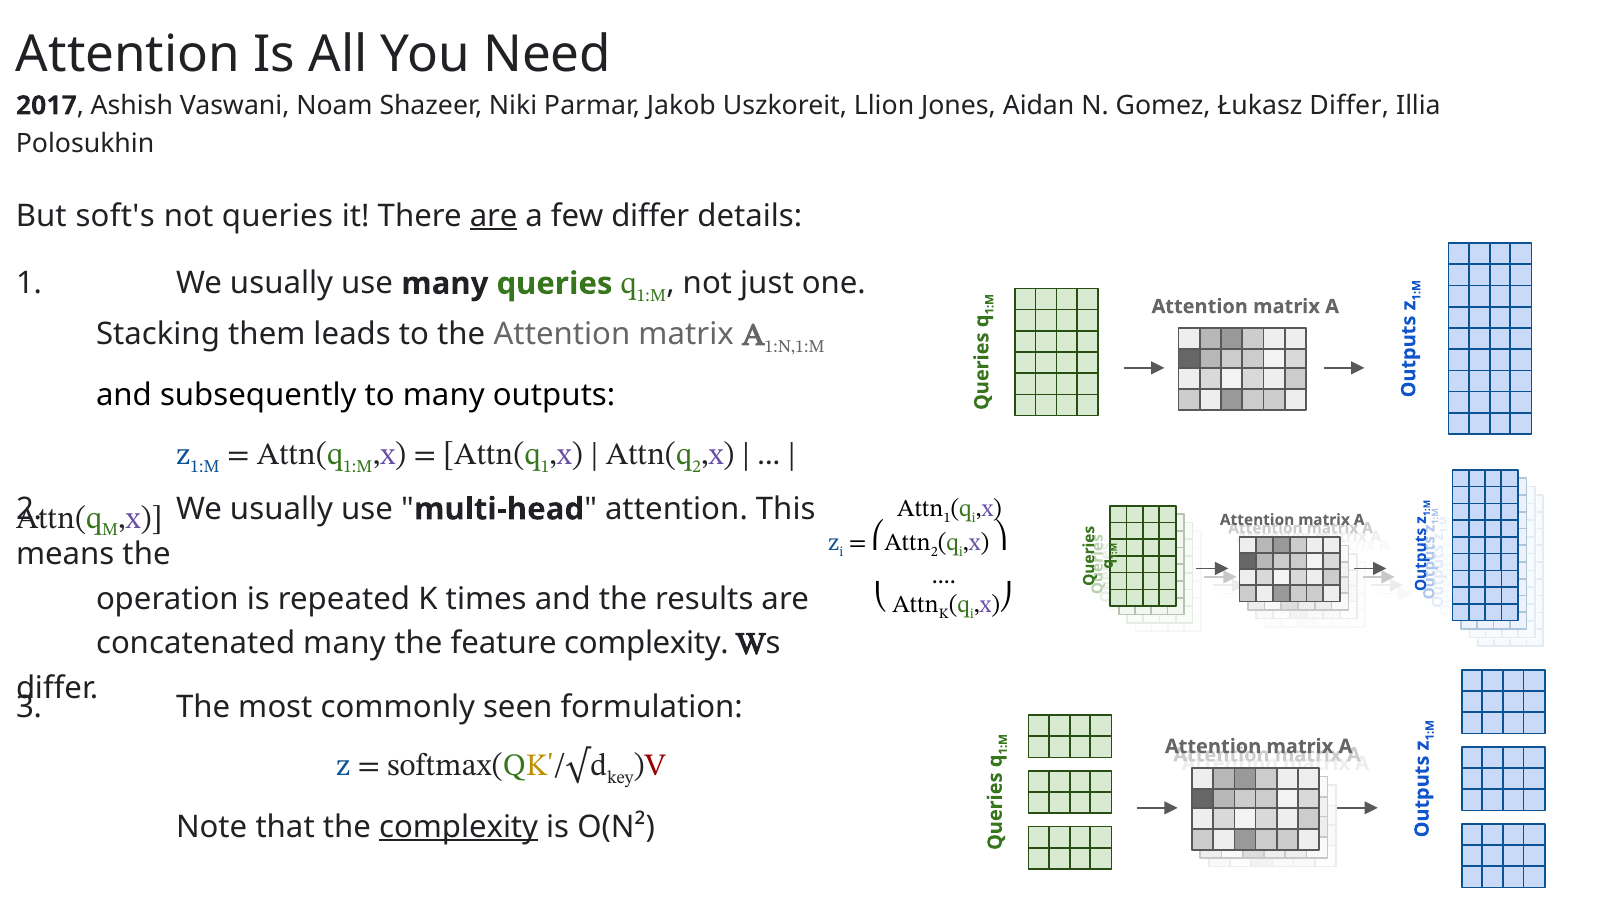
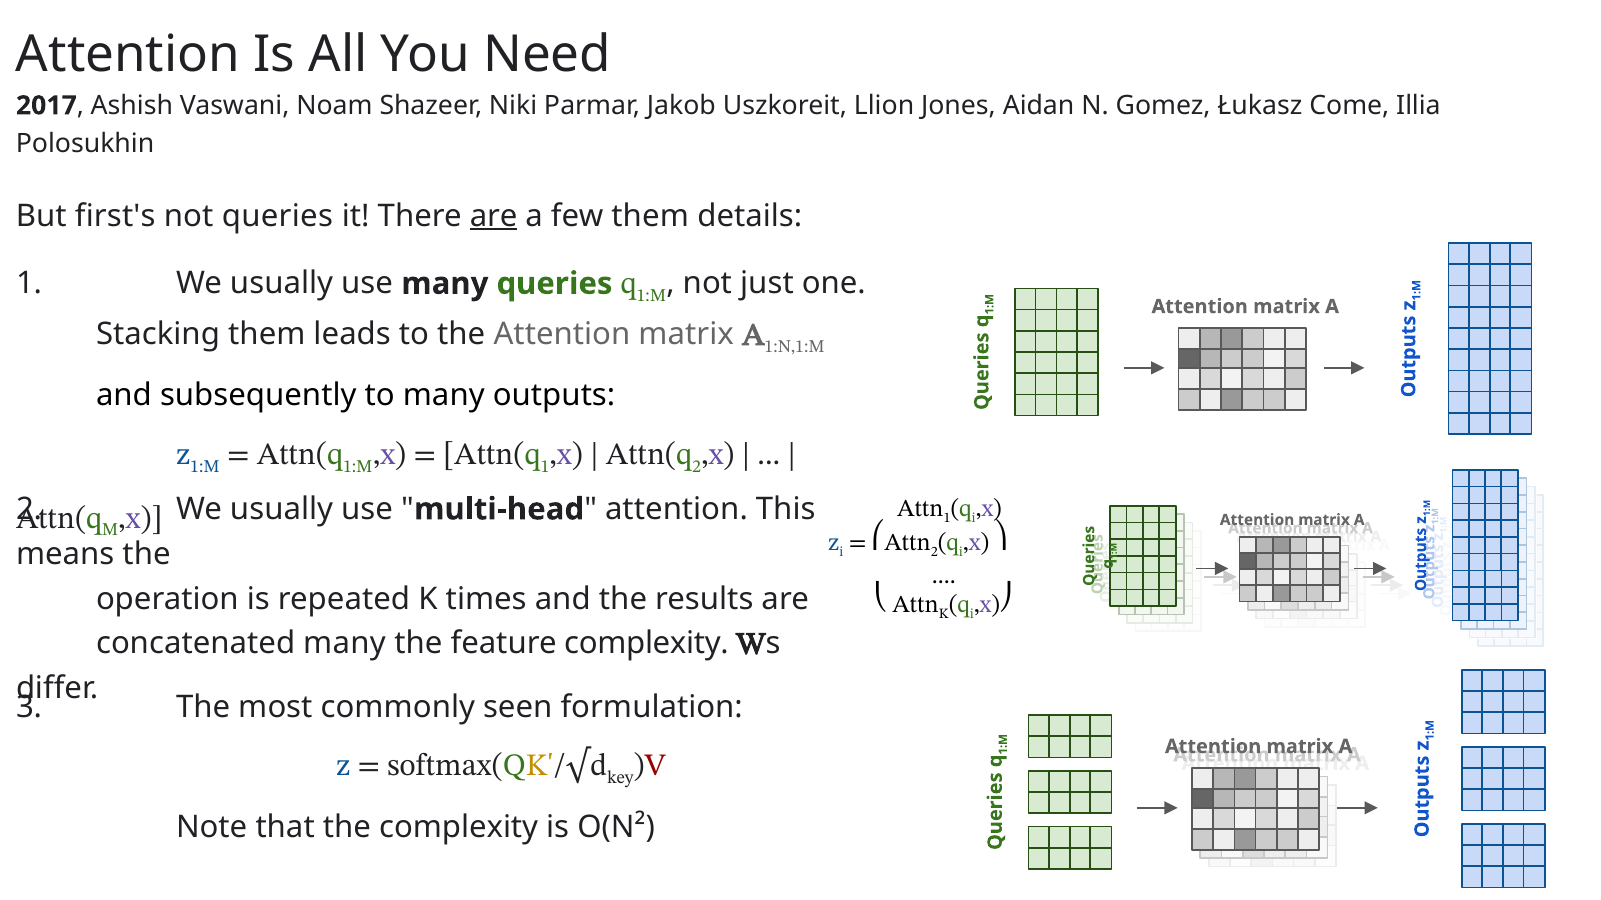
Łukasz Differ: Differ -> Come (1349, 106)
soft's: soft's -> first's (115, 216)
few differ: differ -> them (650, 216)
complexity underline: present -> none (459, 827)
